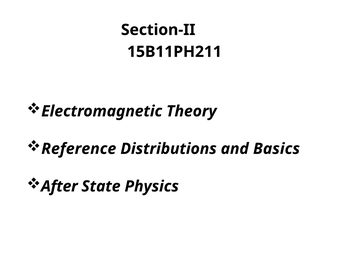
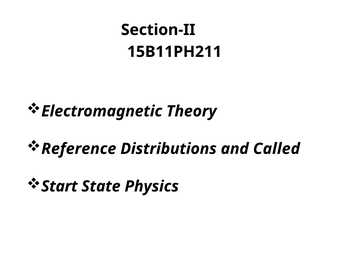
Basics: Basics -> Called (277, 149)
After: After -> Start (59, 186)
